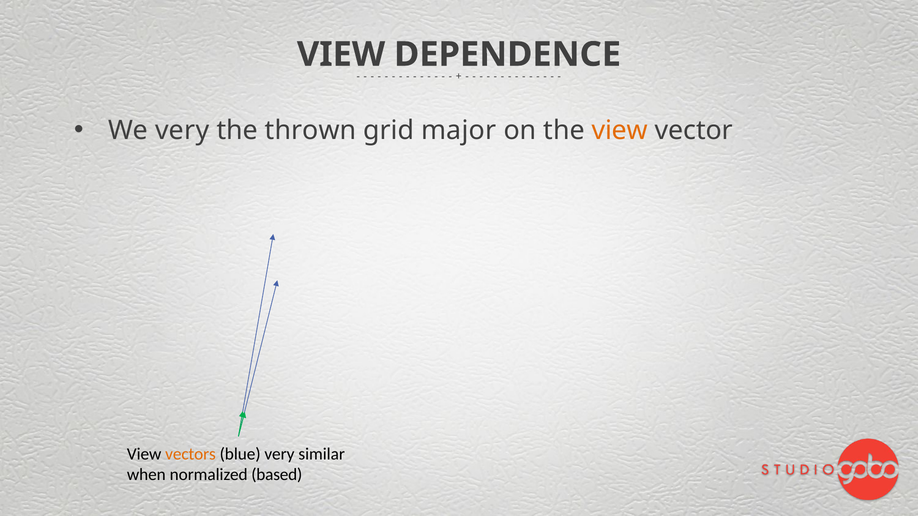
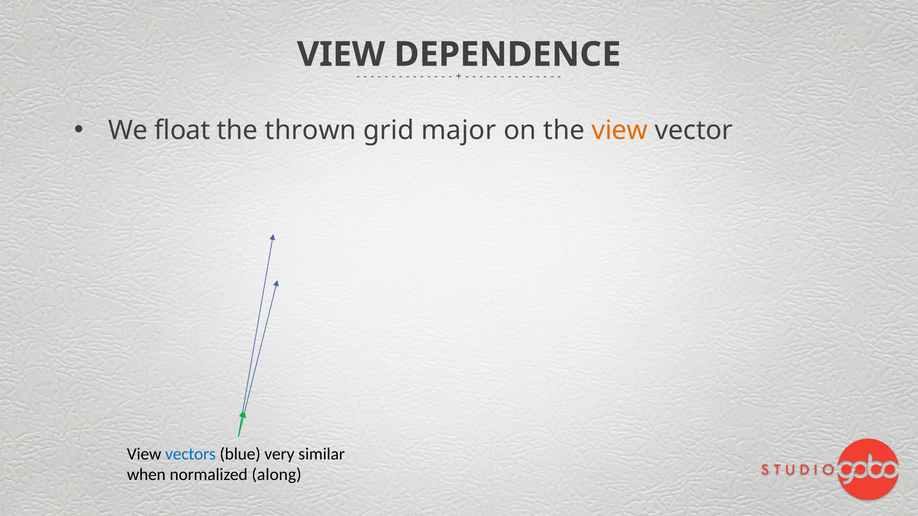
We very: very -> float (182, 131)
vectors colour: orange -> blue (191, 454)
based: based -> along (277, 475)
